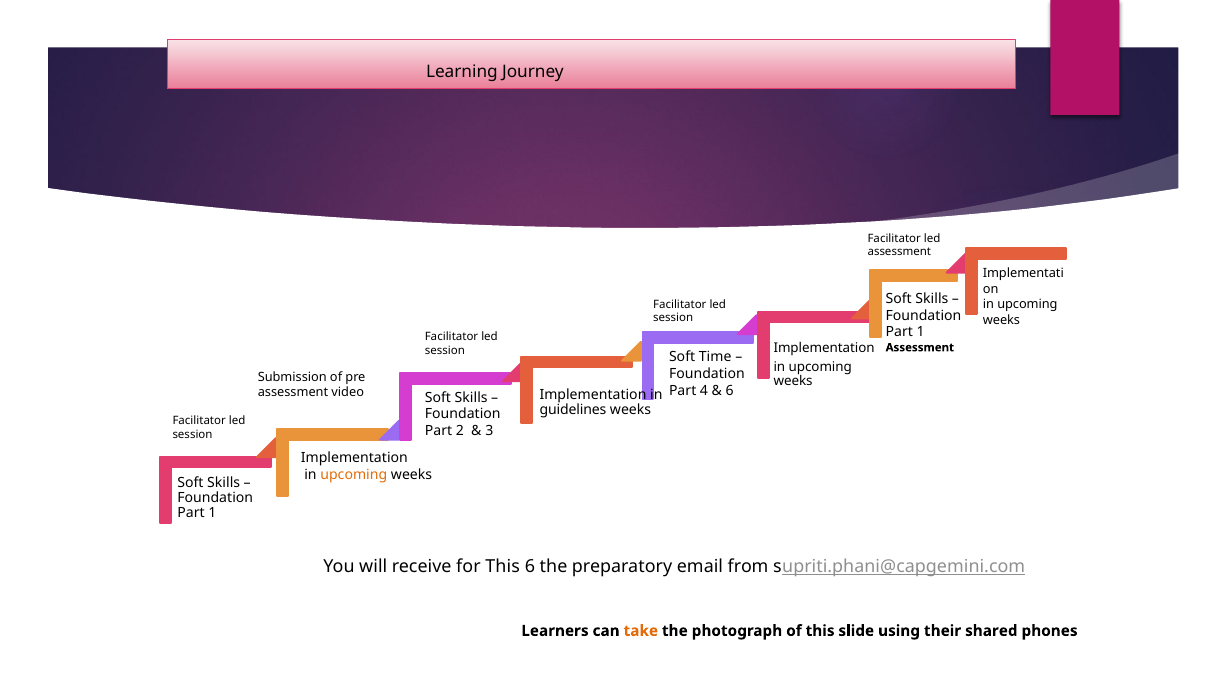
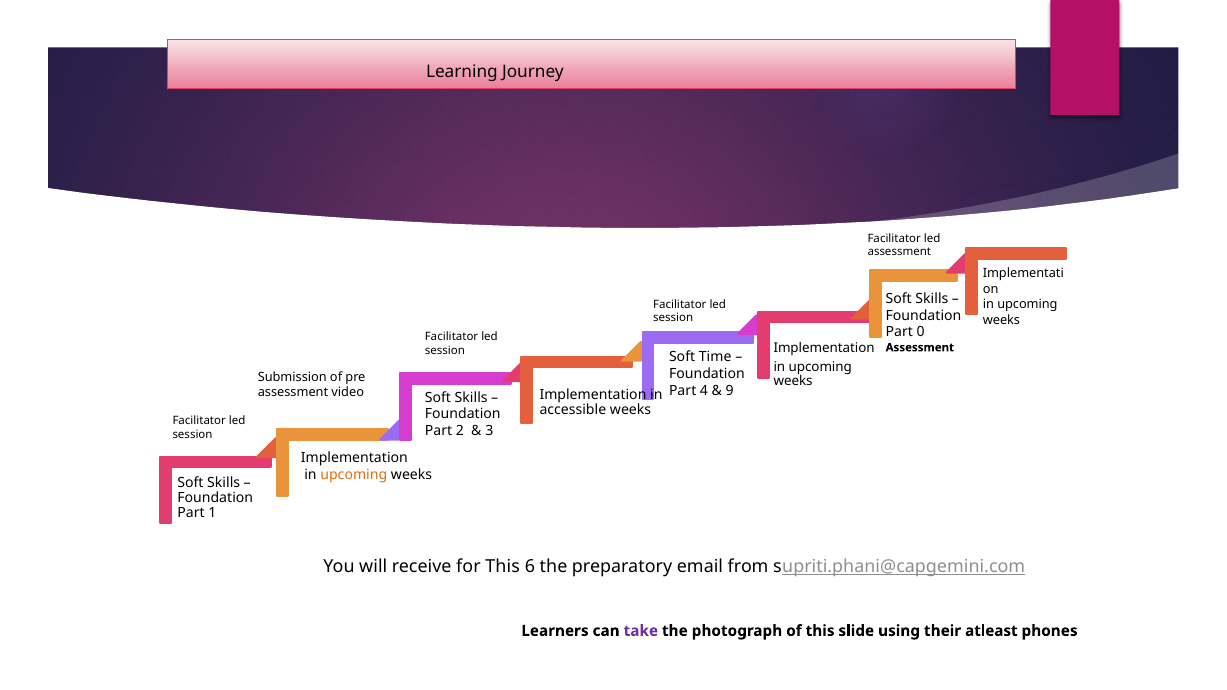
1: 1 -> 0 (921, 332)
6: 6 -> 9 (730, 391)
guidelines: guidelines -> accessible (573, 410)
take colour: orange -> purple (641, 631)
shared: shared -> atleast (991, 631)
